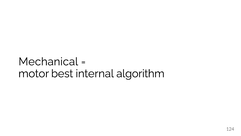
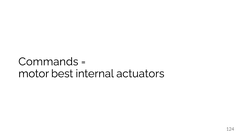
Mechanical: Mechanical -> Commands (48, 61)
algorithm: algorithm -> actuators (140, 73)
